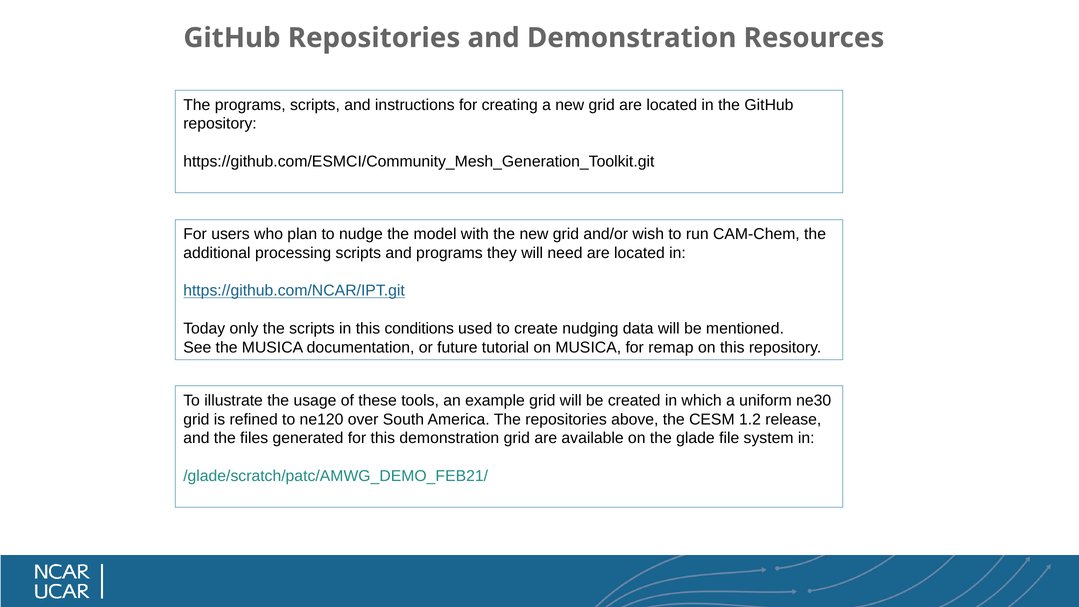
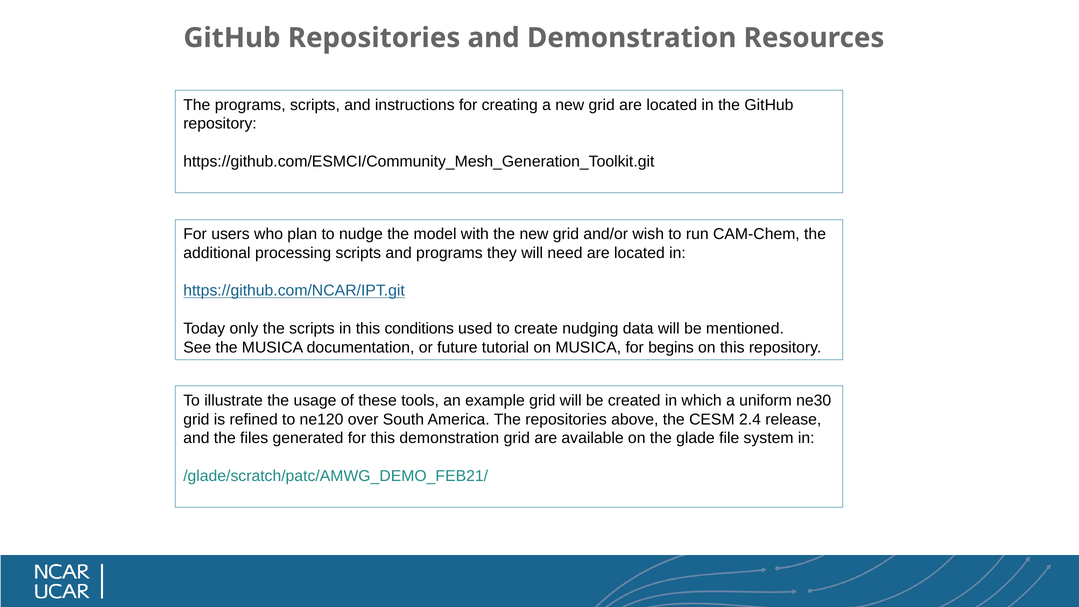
remap: remap -> begins (671, 347)
1.2: 1.2 -> 2.4 (750, 419)
